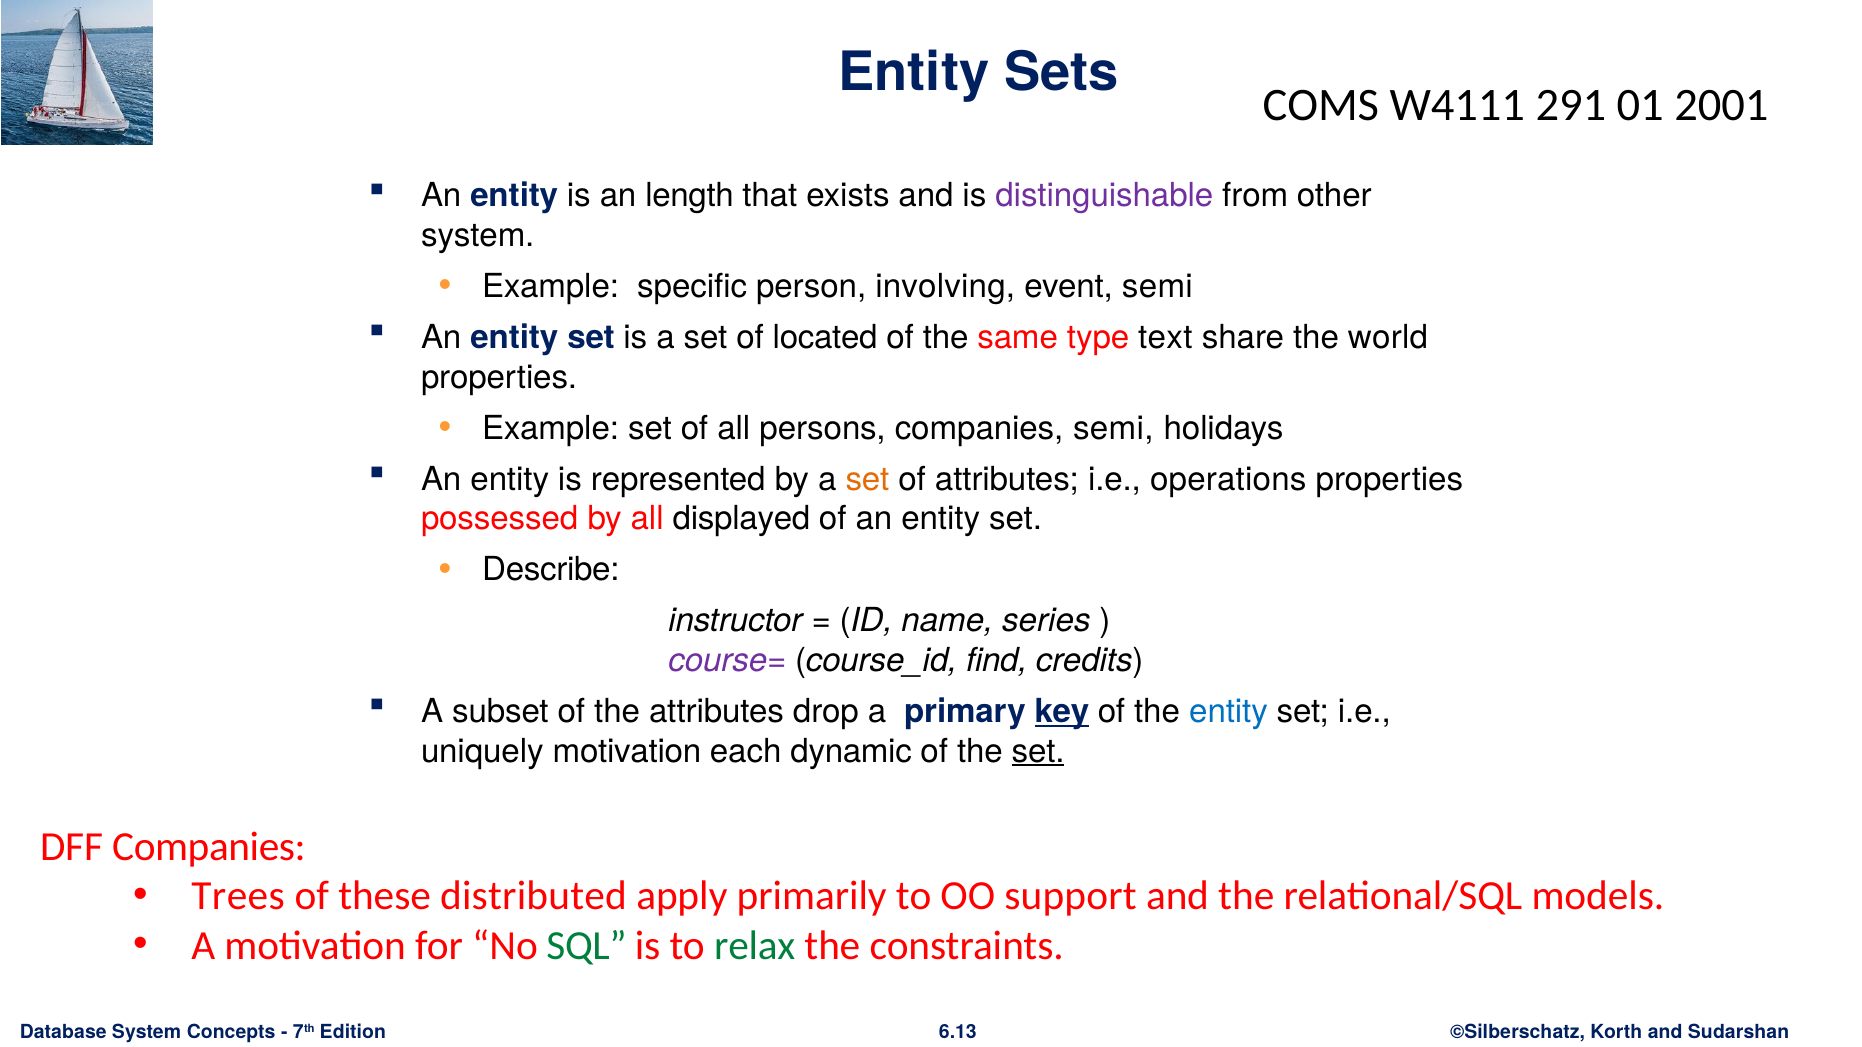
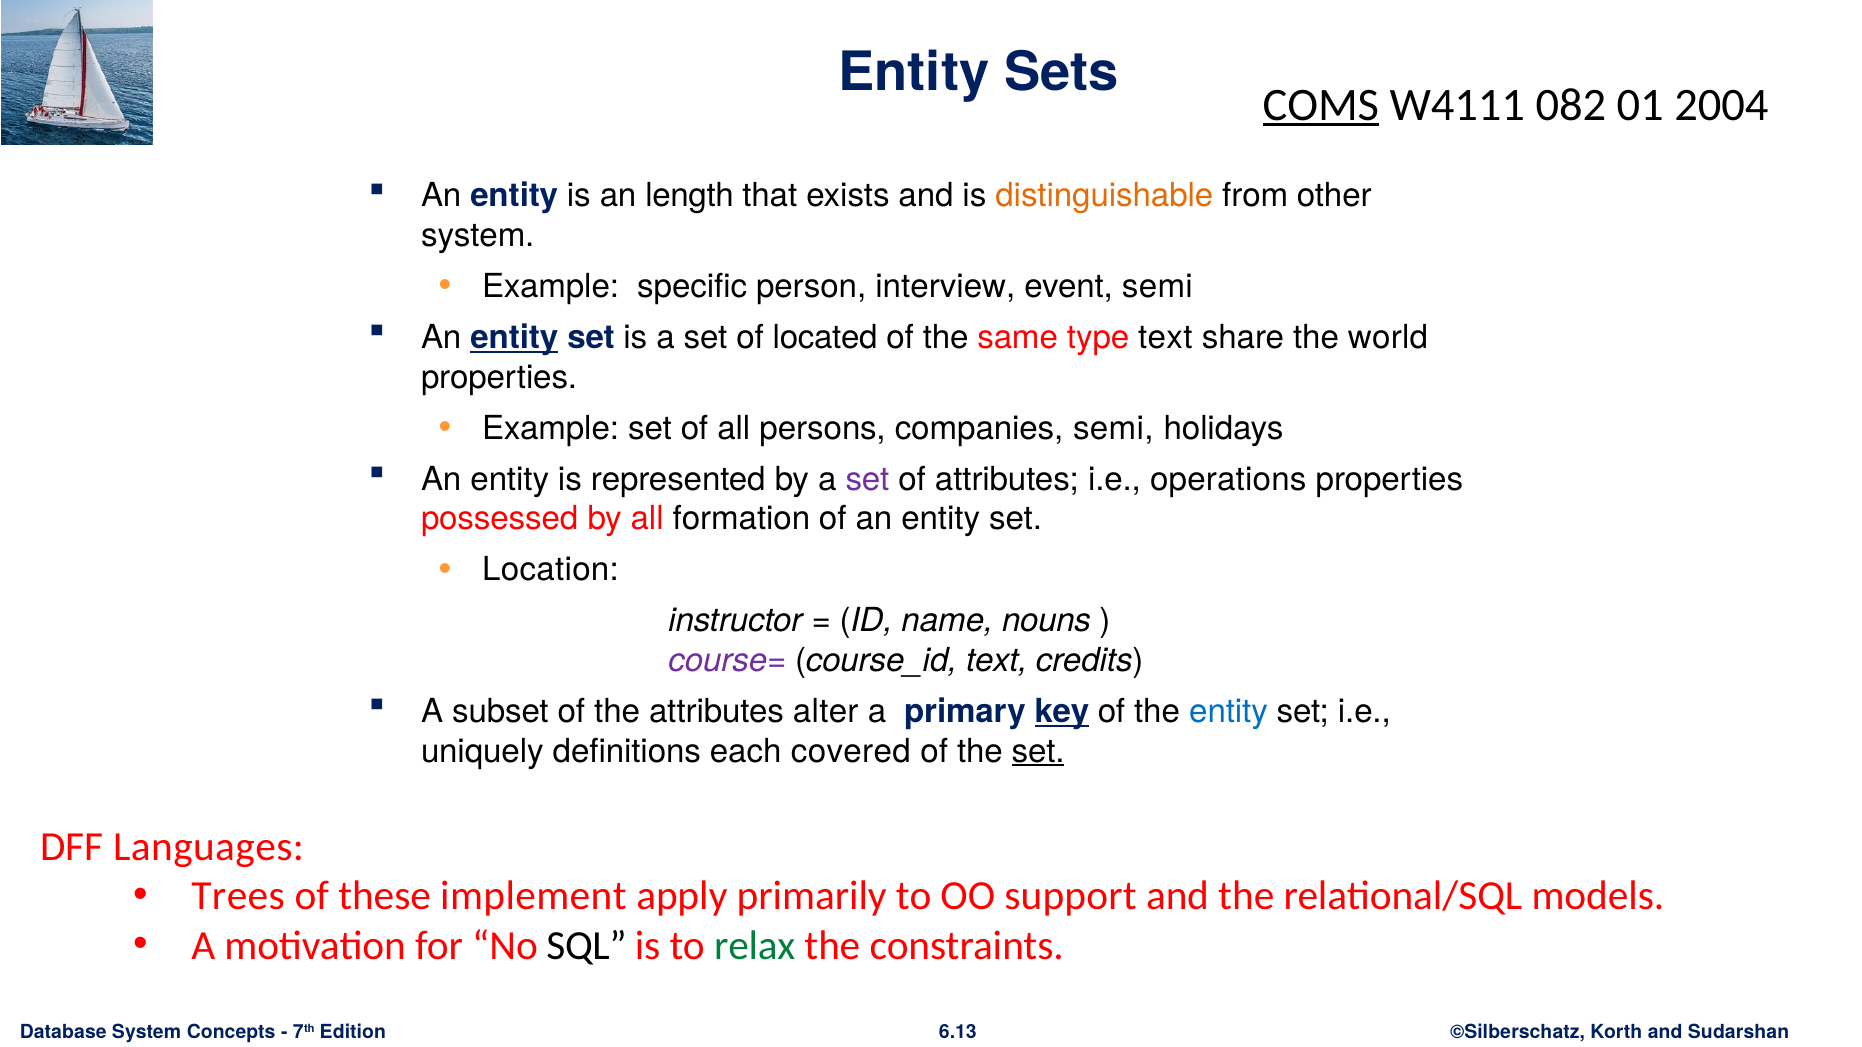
COMS underline: none -> present (1321, 105)
291: 291 -> 082 (1571, 105)
2001: 2001 -> 2004 (1721, 105)
distinguishable colour: purple -> orange (1104, 196)
involving: involving -> interview (945, 287)
entity underline: none -> present (514, 338)
set colour: orange -> purple (868, 479)
displayed: displayed -> formation (741, 519)
Describe: Describe -> Location (551, 570)
series: series -> nouns (1047, 621)
course_id find: find -> text (997, 661)
drop: drop -> alter (826, 712)
uniquely motivation: motivation -> definitions (627, 752)
dynamic: dynamic -> covered (851, 752)
DFF Companies: Companies -> Languages (209, 847)
distributed: distributed -> implement (533, 896)
SQL colour: green -> black (587, 946)
